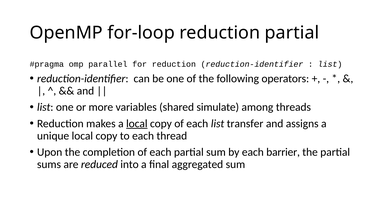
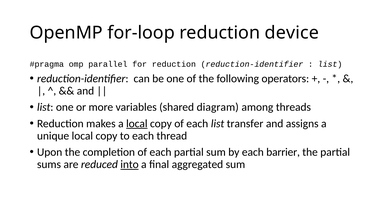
reduction partial: partial -> device (292, 33)
simulate: simulate -> diagram (218, 107)
into underline: none -> present (130, 165)
